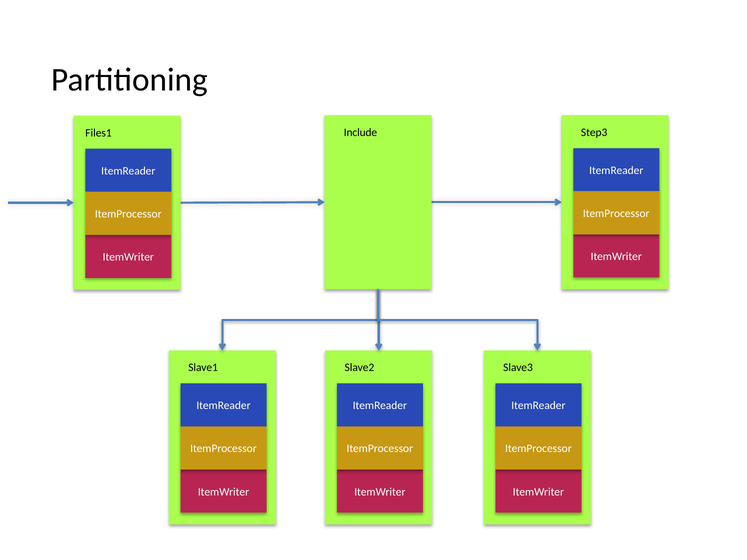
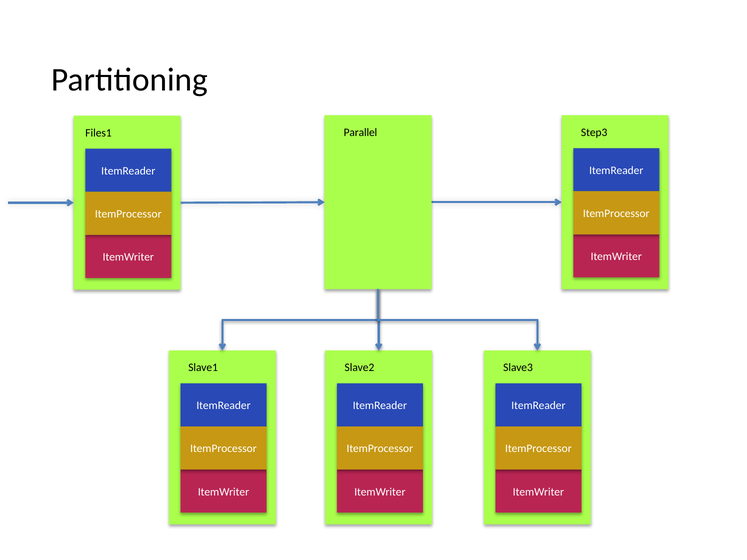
Include: Include -> Parallel (360, 132)
